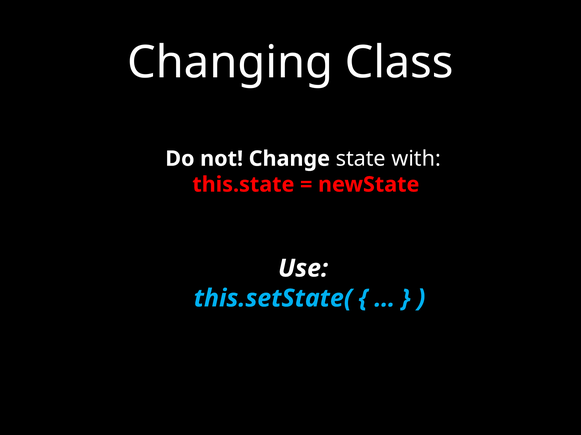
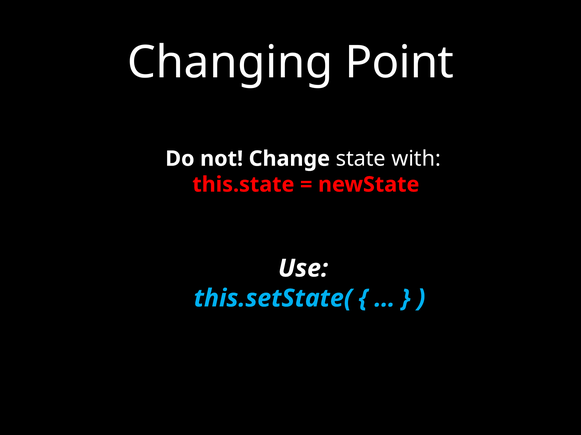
Class: Class -> Point (399, 63)
